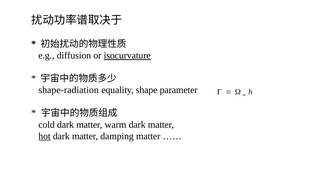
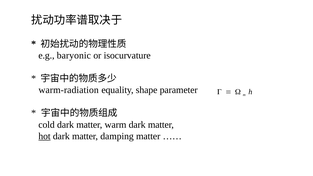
diffusion: diffusion -> baryonic (74, 56)
isocurvature underline: present -> none (127, 56)
shape-radiation: shape-radiation -> warm-radiation (69, 90)
